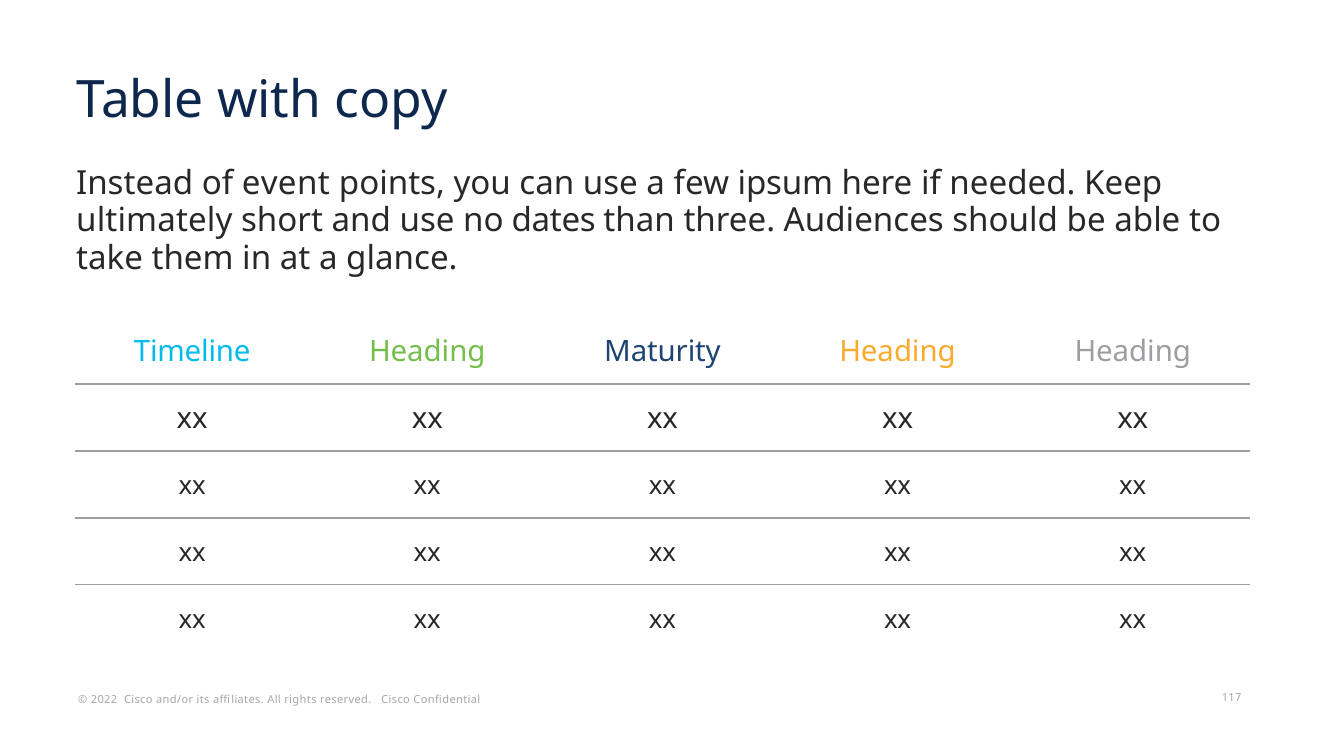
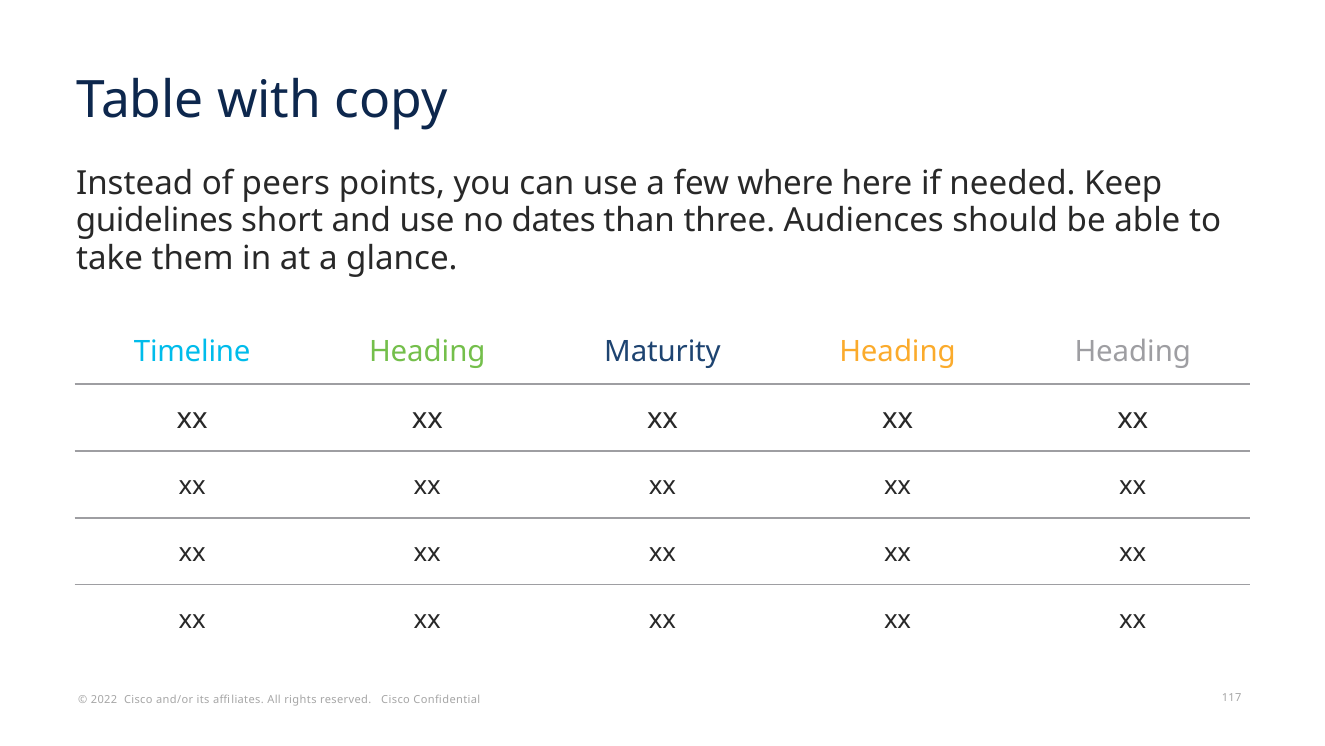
event: event -> peers (286, 183)
ipsum: ipsum -> where (785, 183)
ultimately: ultimately -> guidelines (155, 221)
